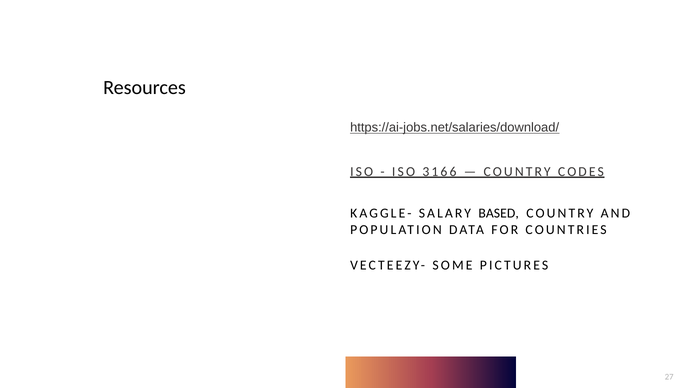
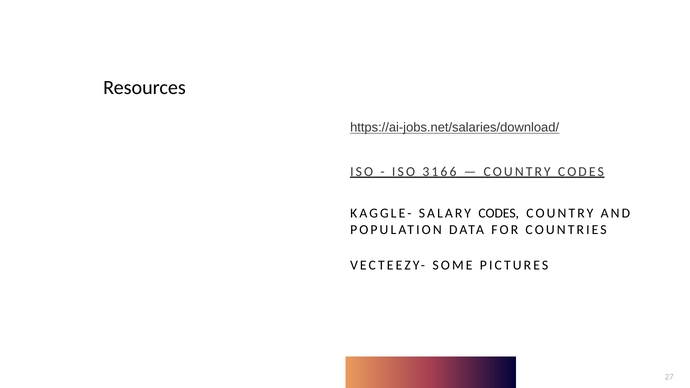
SALARY BASED: BASED -> CODES (499, 213)
